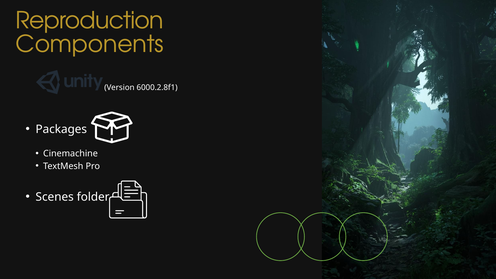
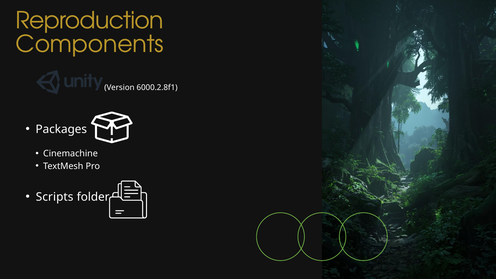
Scenes: Scenes -> Scripts (55, 197)
